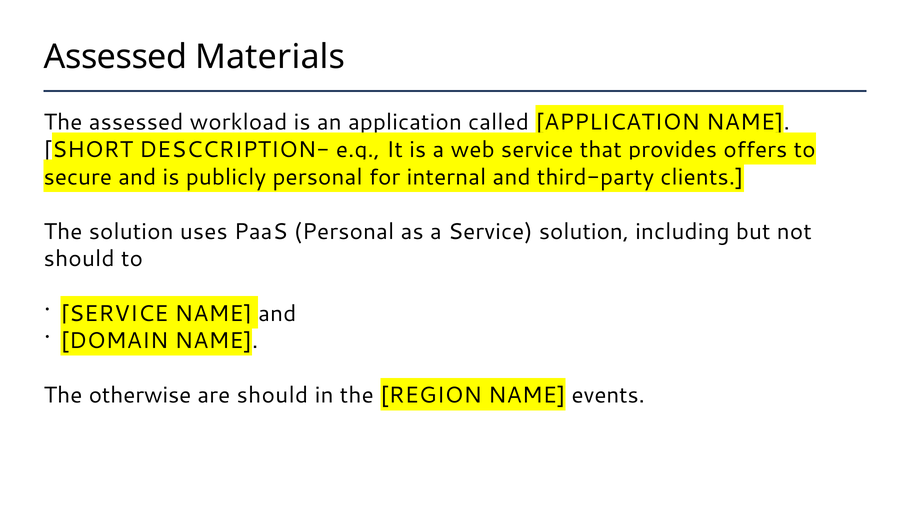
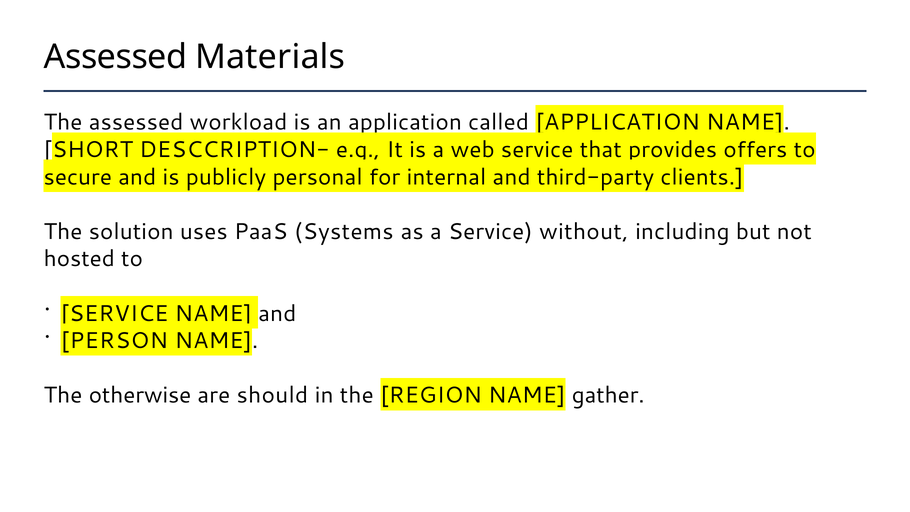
PaaS Personal: Personal -> Systems (344, 232)
Service solution: solution -> without (584, 232)
should: should -> hosted (79, 259)
DOMAIN: DOMAIN -> PERSON (114, 341)
events: events -> gather (608, 395)
